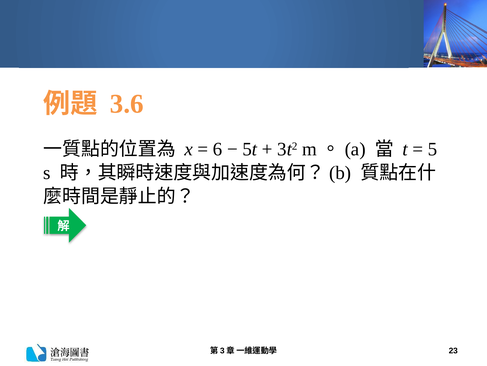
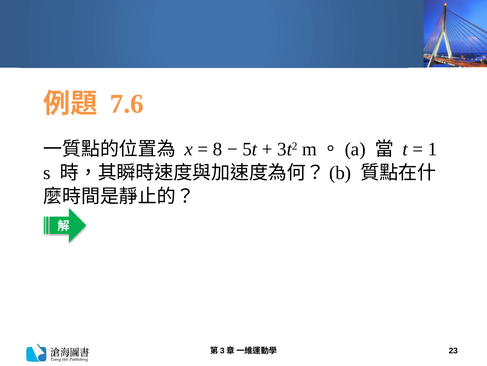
3.6: 3.6 -> 7.6 (127, 104)
6: 6 -> 8 (218, 149)
5: 5 -> 1 (433, 149)
